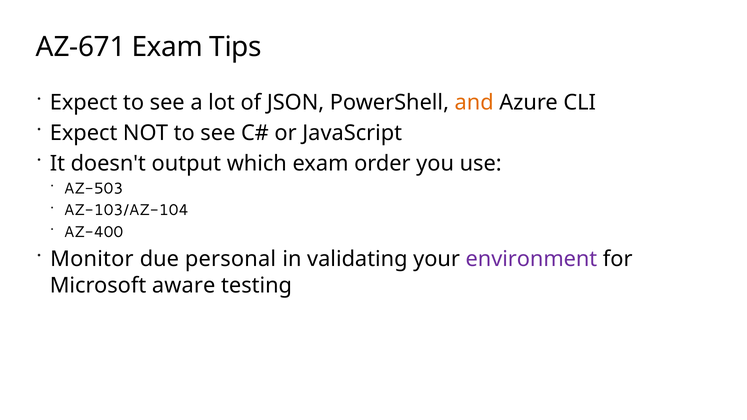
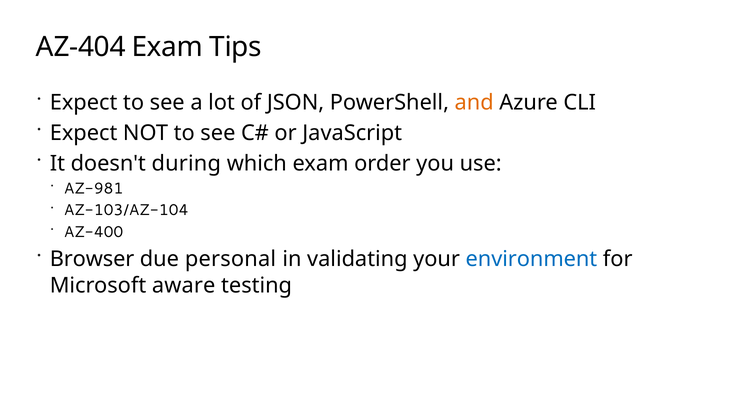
AZ-671: AZ-671 -> AZ-404 (81, 47)
output: output -> during (186, 164)
AZ-503: AZ-503 -> AZ-981 (94, 189)
Monitor: Monitor -> Browser (92, 259)
environment colour: purple -> blue (531, 259)
